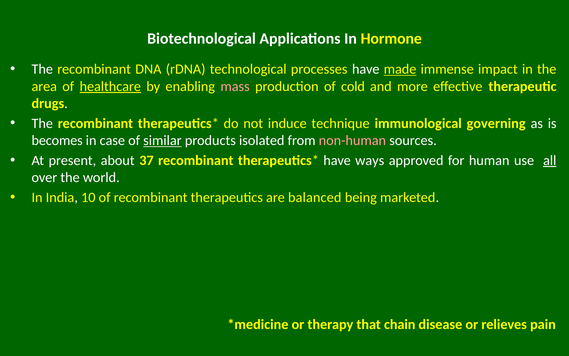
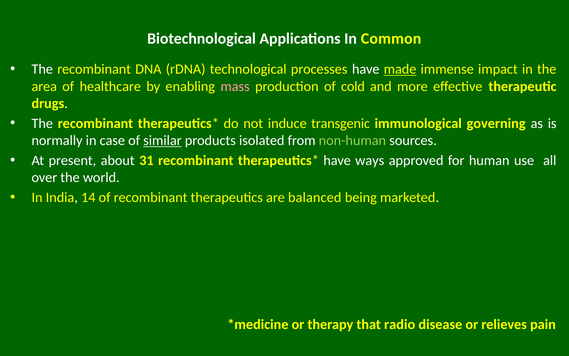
Hormone: Hormone -> Common (391, 39)
healthcare underline: present -> none (110, 86)
technique: technique -> transgenic (341, 123)
becomes: becomes -> normally (57, 140)
non-human colour: pink -> light green (352, 140)
37: 37 -> 31 (146, 160)
all underline: present -> none (550, 160)
10: 10 -> 14 (88, 197)
chain: chain -> radio (400, 324)
